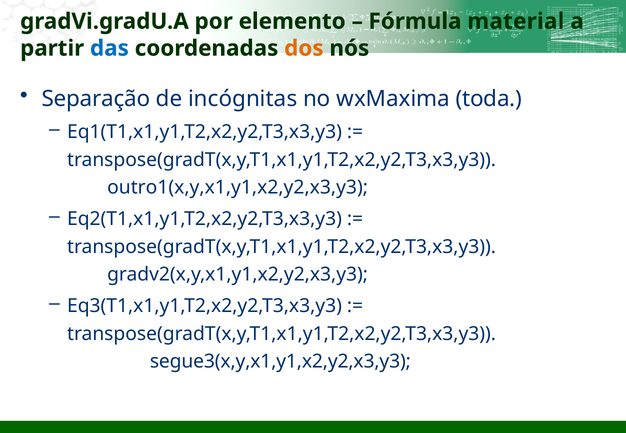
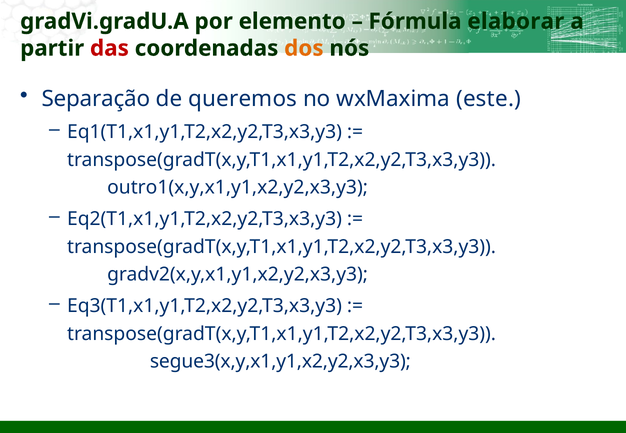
material: material -> elaborar (516, 21)
das colour: blue -> red (109, 48)
incógnitas: incógnitas -> queremos (243, 99)
toda: toda -> este (489, 99)
